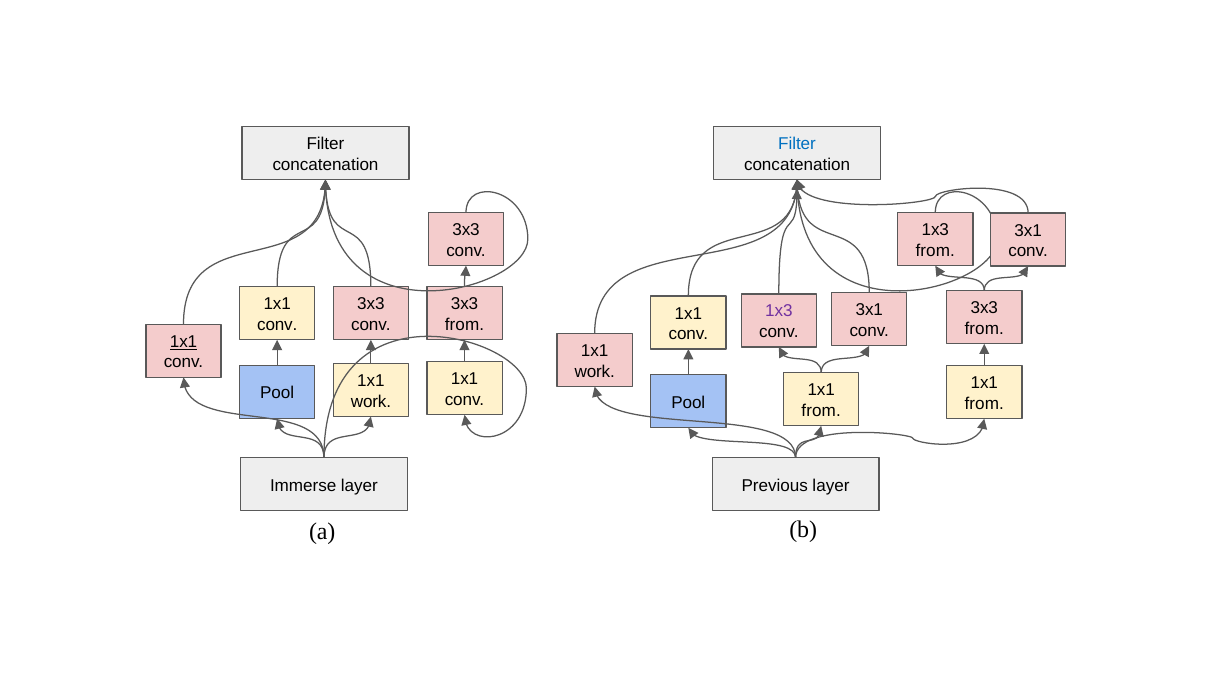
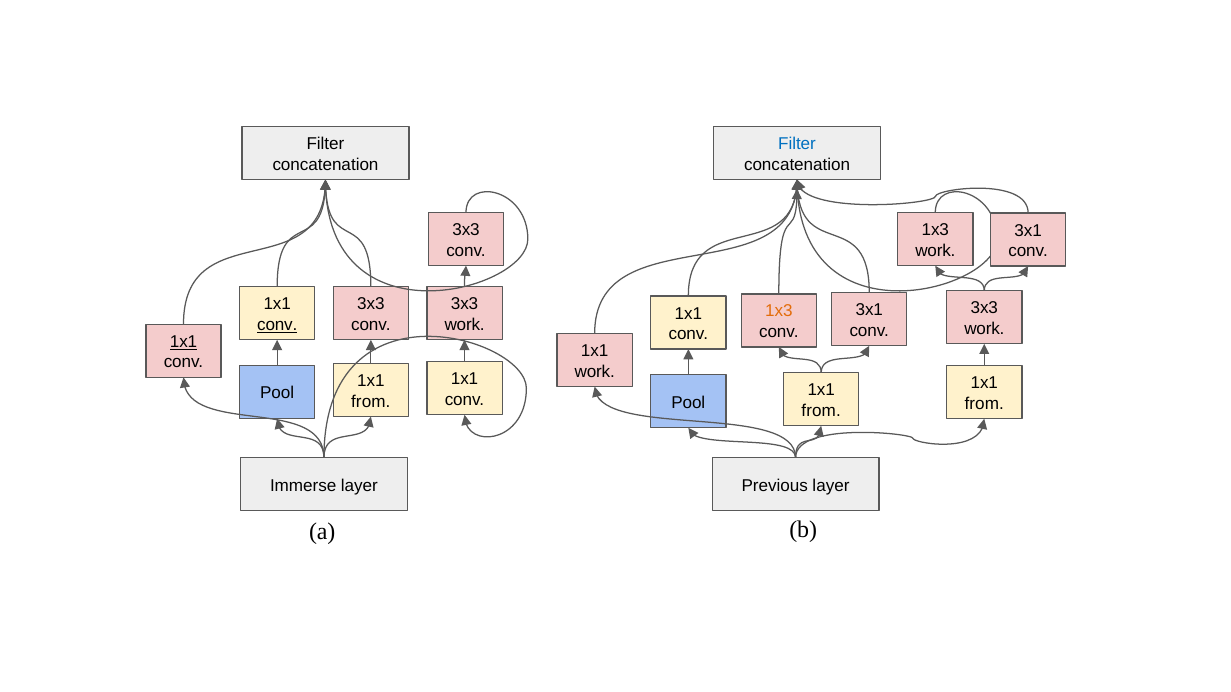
from: from -> work (935, 251)
1x3 colour: purple -> orange (779, 312)
conv underline: none -> present (277, 325)
from: from -> work (465, 325)
from: from -> work (984, 329)
work: work -> from (371, 402)
